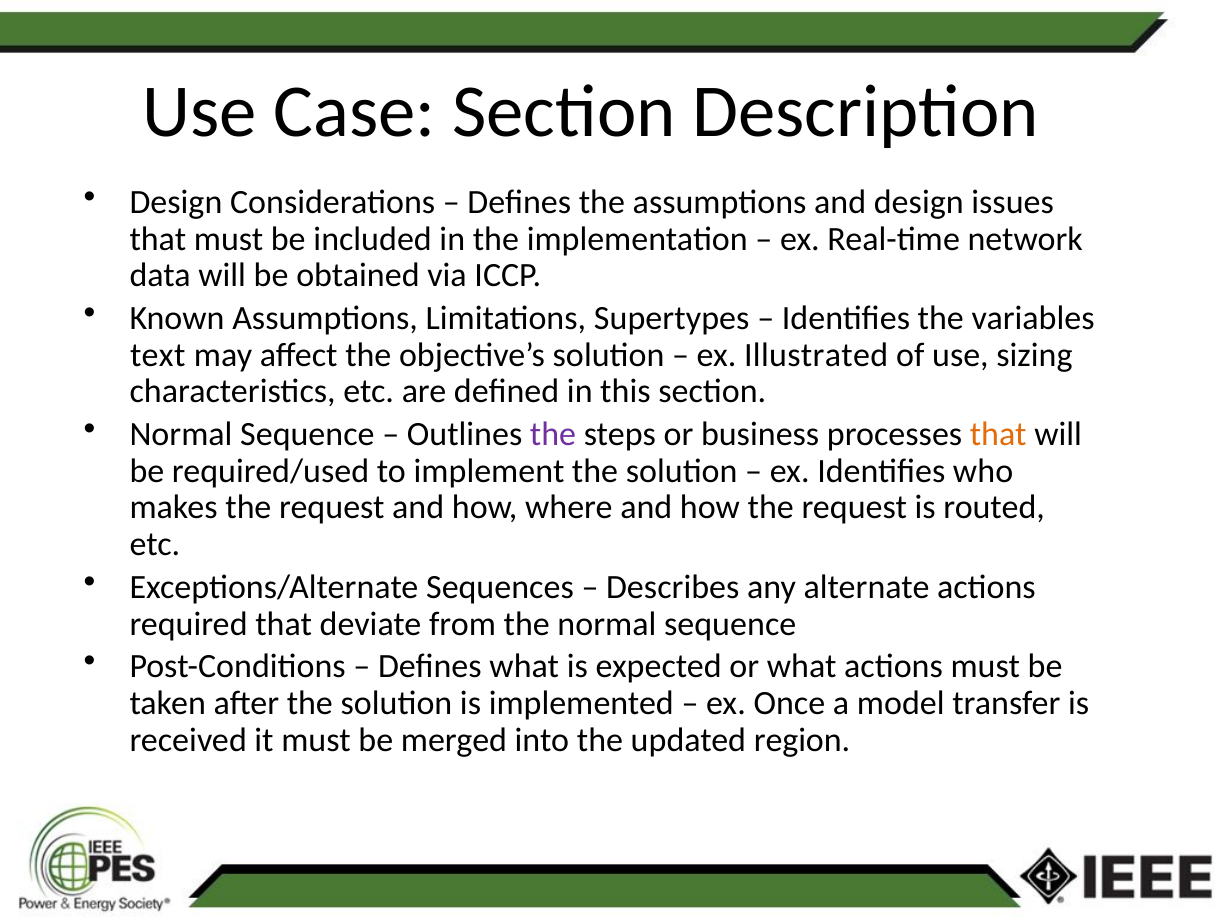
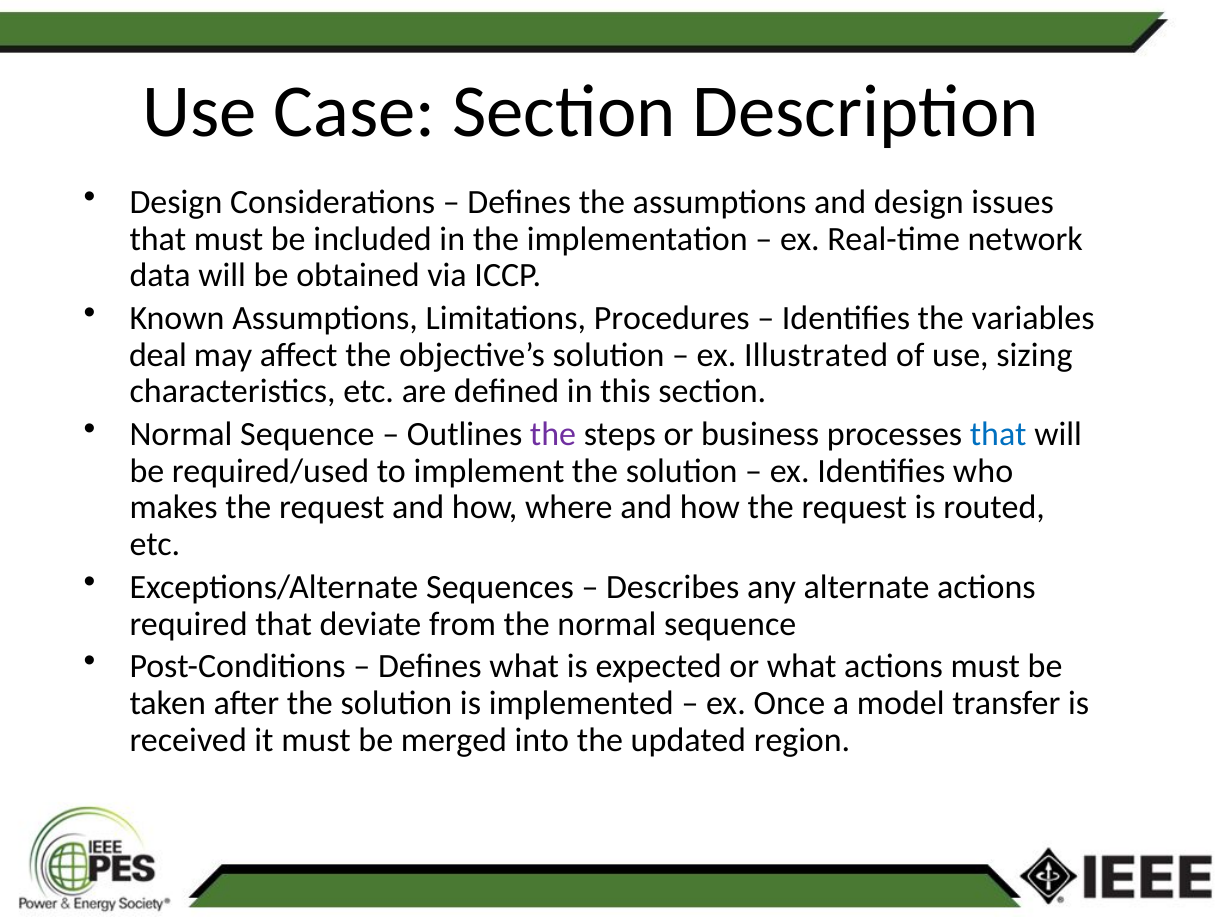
Supertypes: Supertypes -> Procedures (672, 318)
text: text -> deal (158, 355)
that colour: orange -> blue (998, 434)
